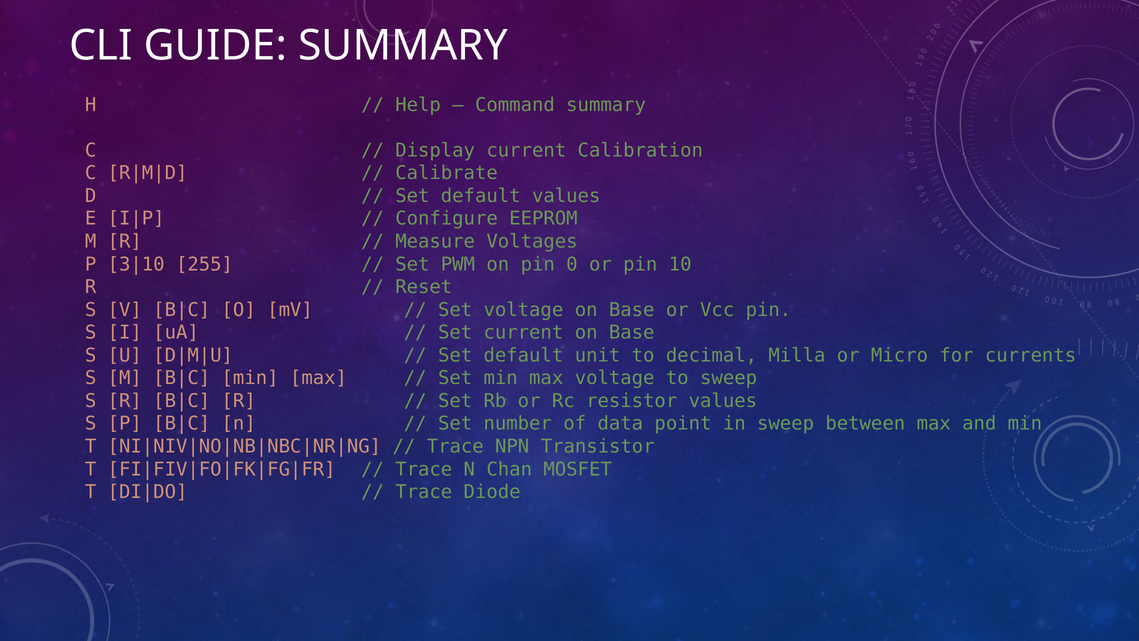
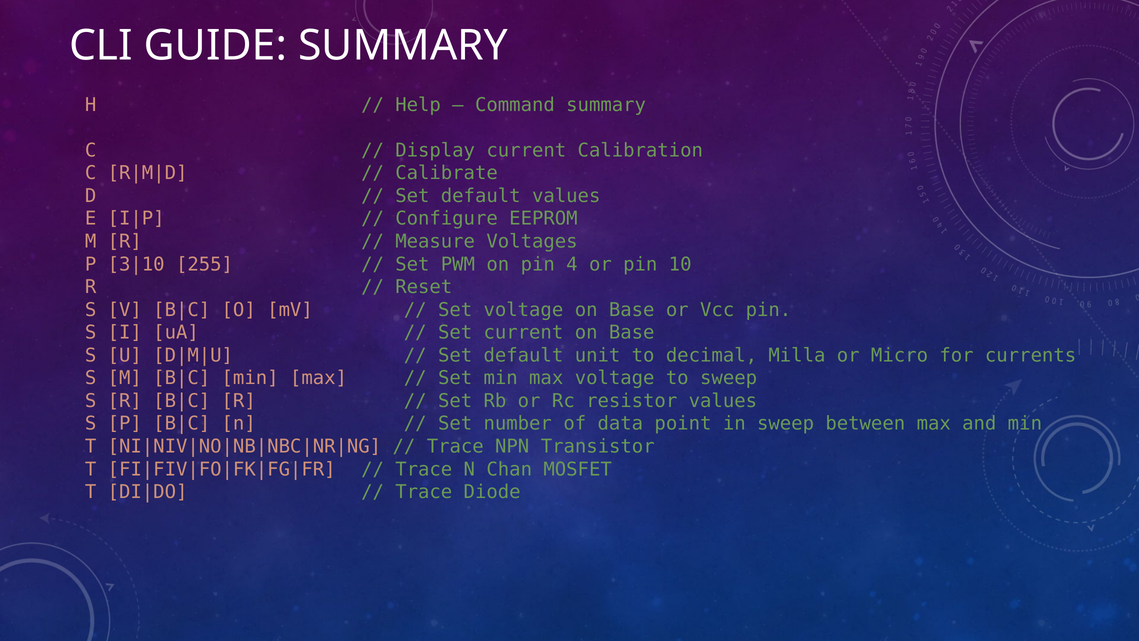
0: 0 -> 4 (572, 264)
